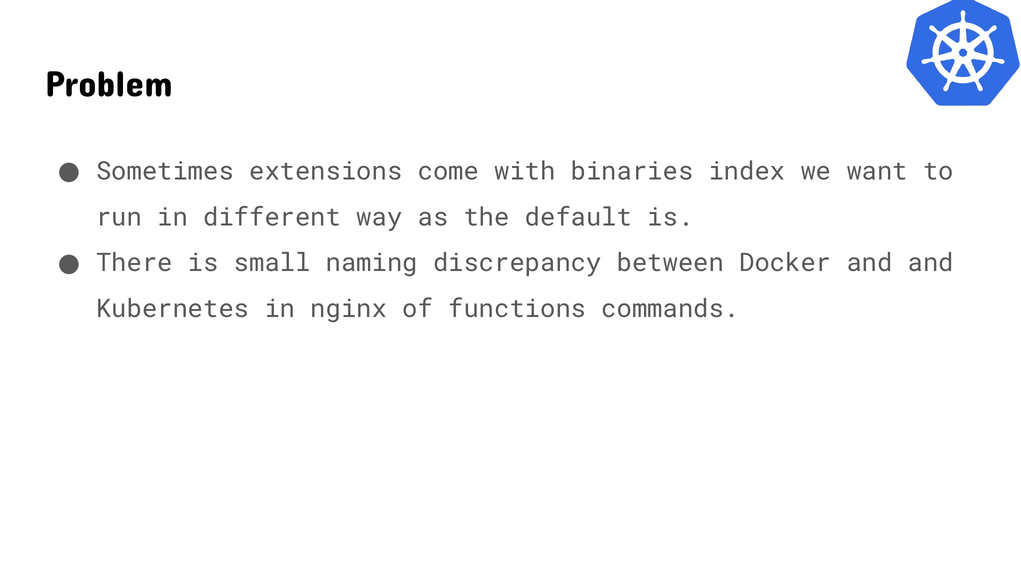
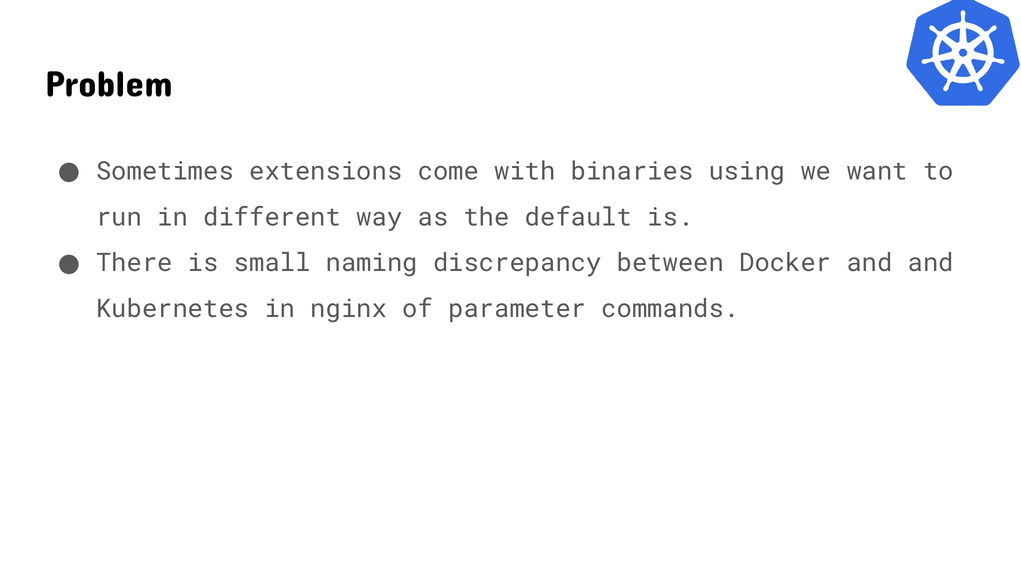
index: index -> using (747, 171)
functions: functions -> parameter (517, 309)
